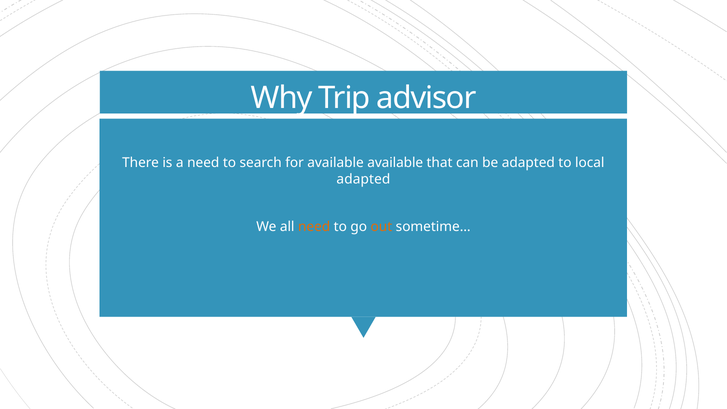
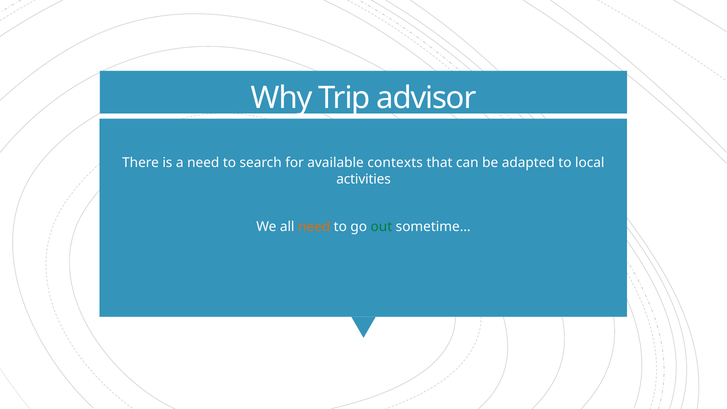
available available: available -> contexts (395, 163)
adapted: adapted -> activities (364, 179)
out colour: orange -> green (381, 227)
